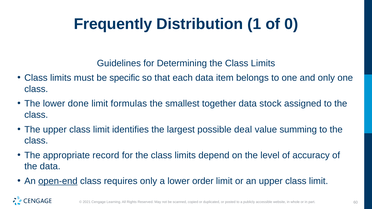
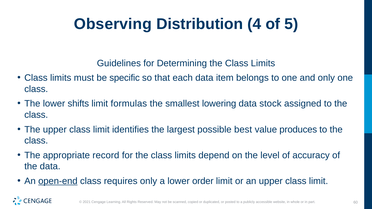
Frequently: Frequently -> Observing (113, 24)
1: 1 -> 4 (254, 24)
0: 0 -> 5 (291, 24)
done: done -> shifts (78, 104)
together: together -> lowering (219, 104)
deal: deal -> best (243, 130)
summing: summing -> produces (298, 130)
